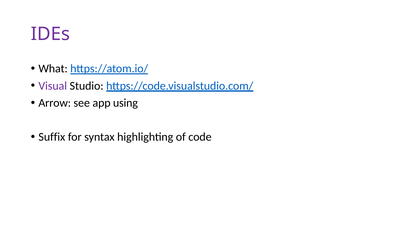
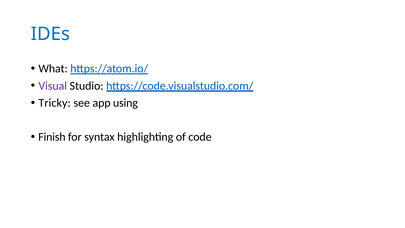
IDEs colour: purple -> blue (50, 34)
Arrow: Arrow -> Tricky (55, 103)
Suffix: Suffix -> Finish (52, 137)
